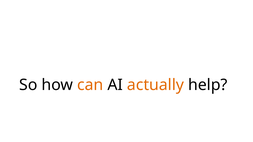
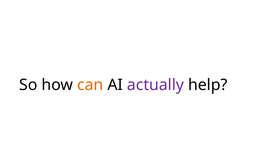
actually colour: orange -> purple (155, 85)
